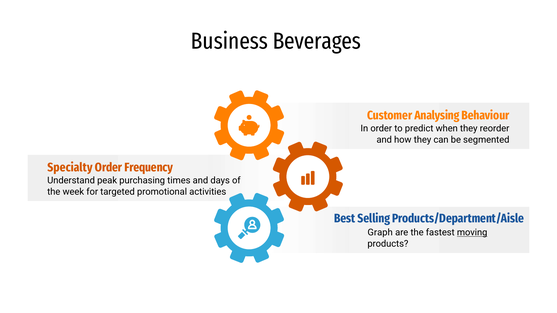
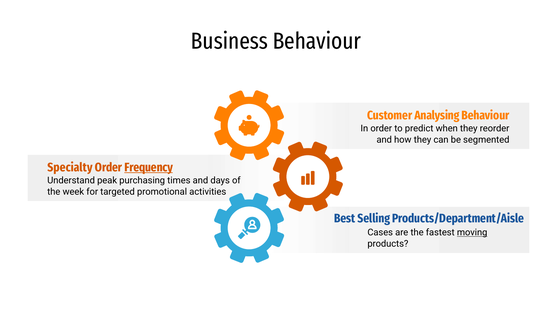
Business Beverages: Beverages -> Behaviour (317, 41)
Frequency underline: none -> present (149, 168)
Graph: Graph -> Cases (380, 233)
